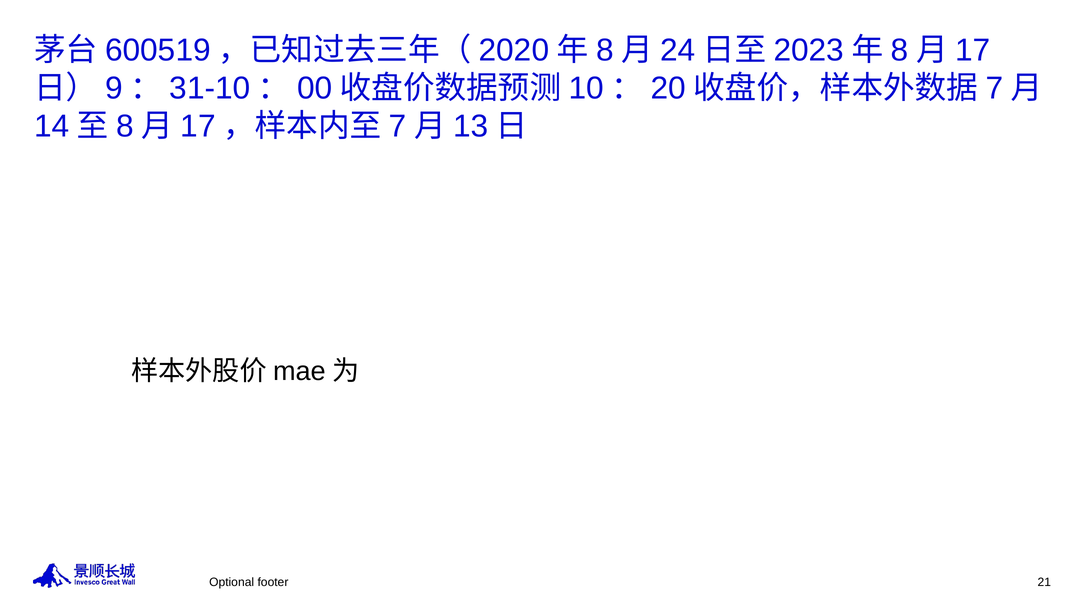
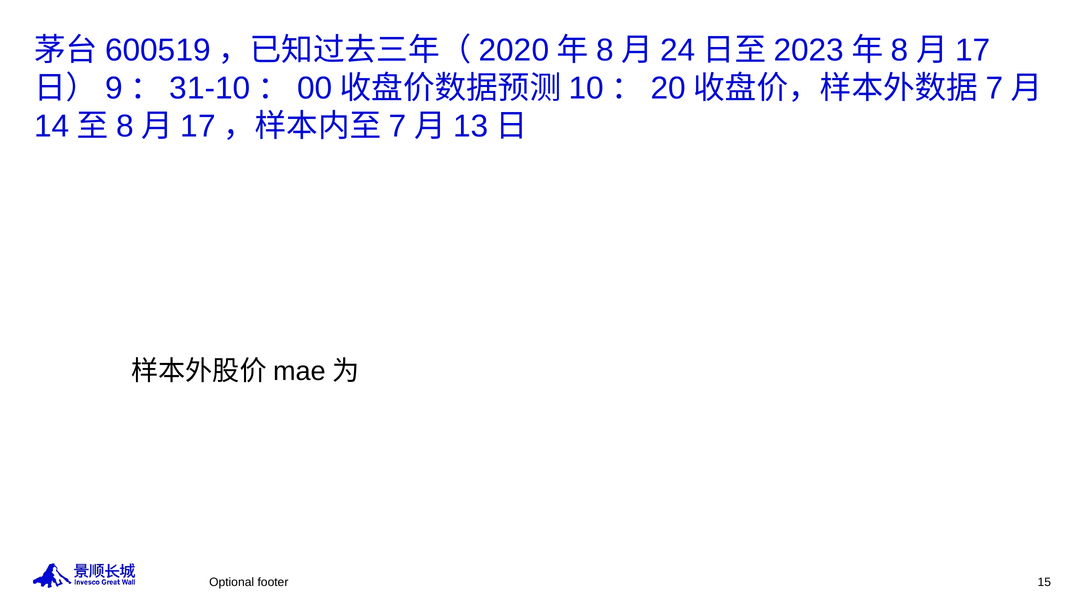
21: 21 -> 15 (1044, 582)
